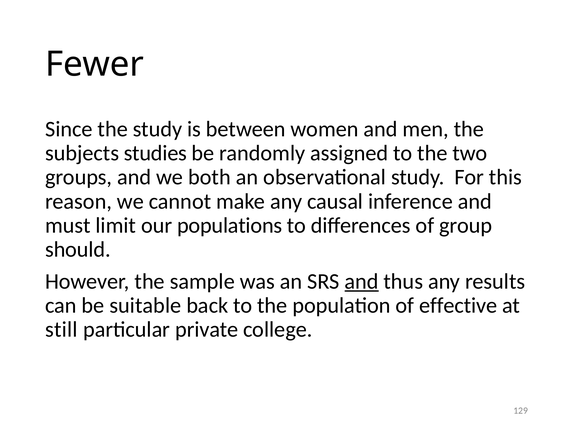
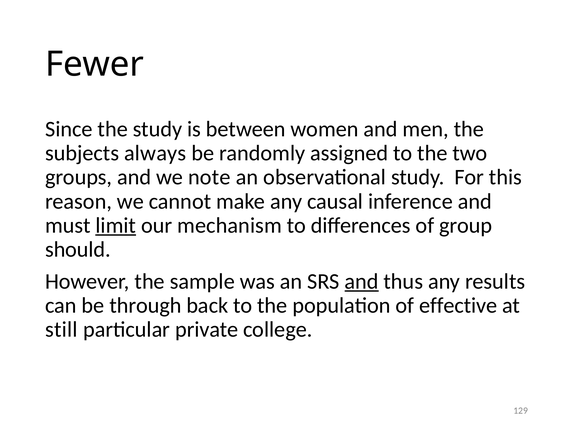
studies: studies -> always (155, 153)
both: both -> note (209, 177)
limit underline: none -> present (116, 225)
populations: populations -> mechanism (230, 225)
suitable: suitable -> through (145, 305)
